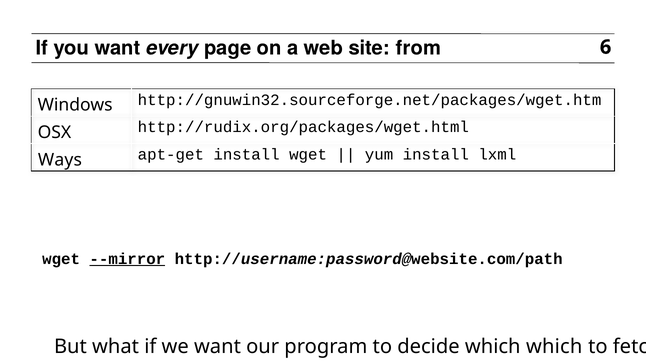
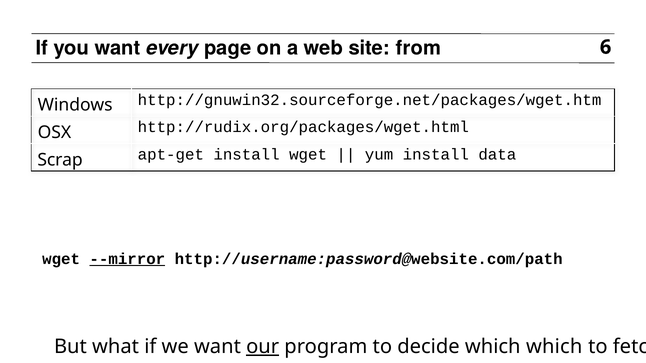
Ways: Ways -> Scrap (60, 160)
lxml: lxml -> data (497, 155)
our underline: none -> present (263, 346)
